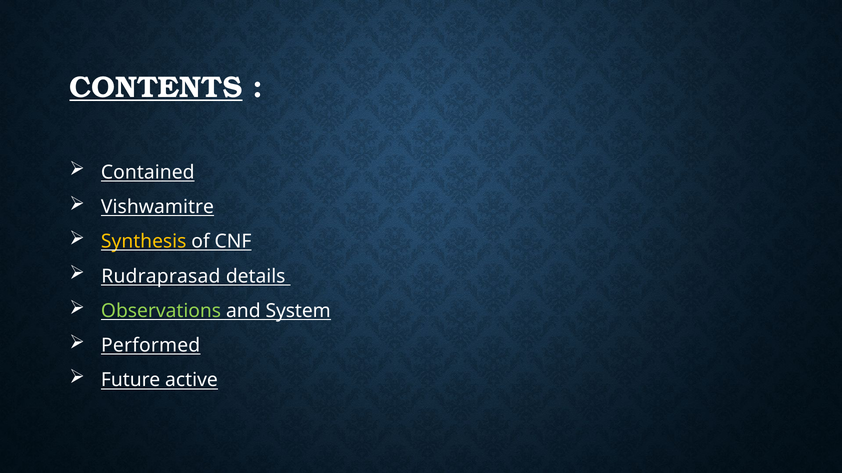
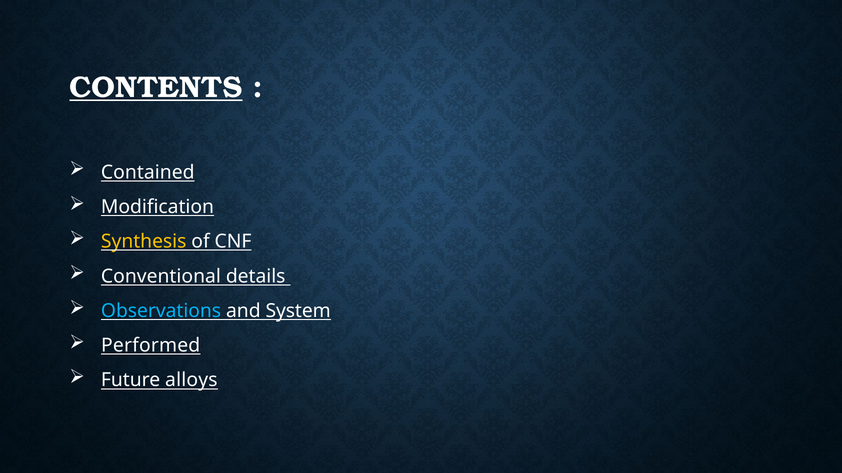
Vishwamitre: Vishwamitre -> Modification (157, 207)
Rudraprasad: Rudraprasad -> Conventional (161, 277)
Observations colour: light green -> light blue (161, 311)
active: active -> alloys (191, 381)
